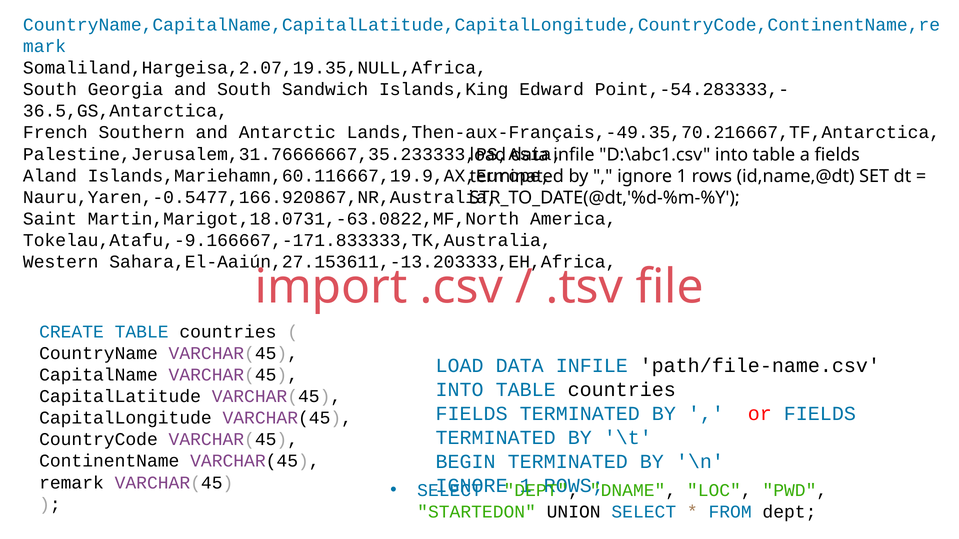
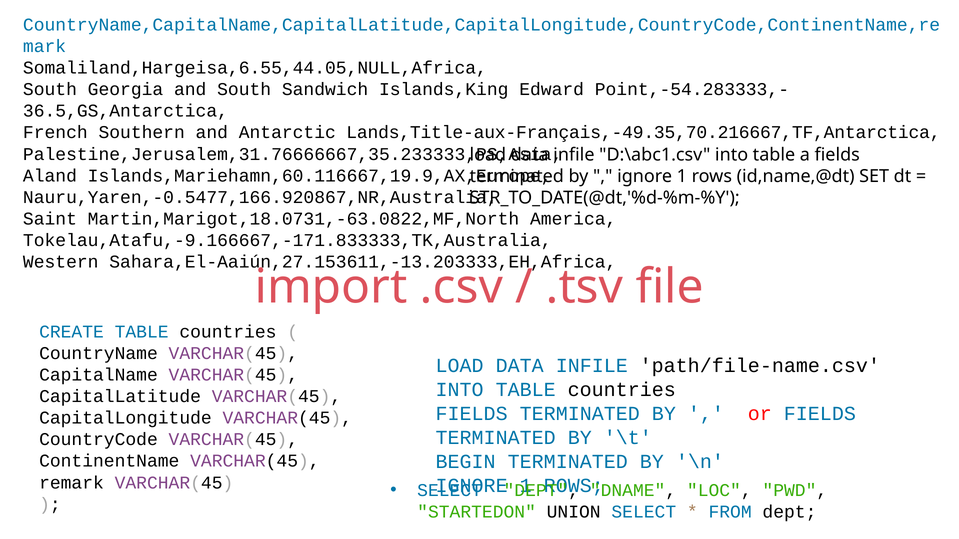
Somaliland,Hargeisa,2.07,19.35,NULL,Africa: Somaliland,Hargeisa,2.07,19.35,NULL,Africa -> Somaliland,Hargeisa,6.55,44.05,NULL,Africa (255, 68)
Lands,Then-aux-Français,-49.35,70.216667,TF,Antarctica: Lands,Then-aux-Français,-49.35,70.216667,TF,Antarctica -> Lands,Title-aux-Français,-49.35,70.216667,TF,Antarctica (643, 133)
